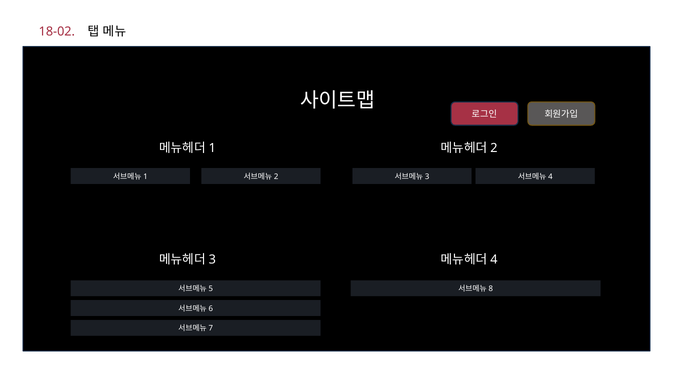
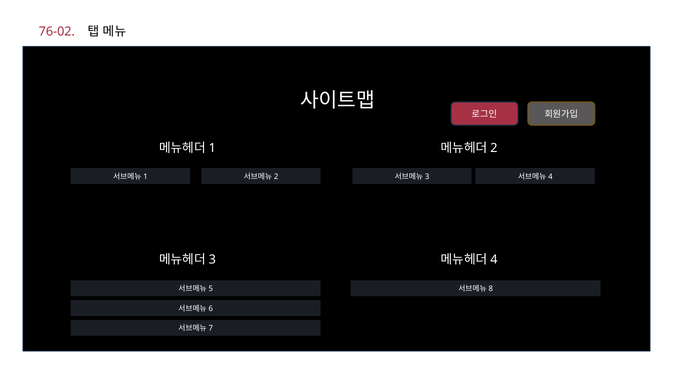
18-02: 18-02 -> 76-02 (57, 32)
